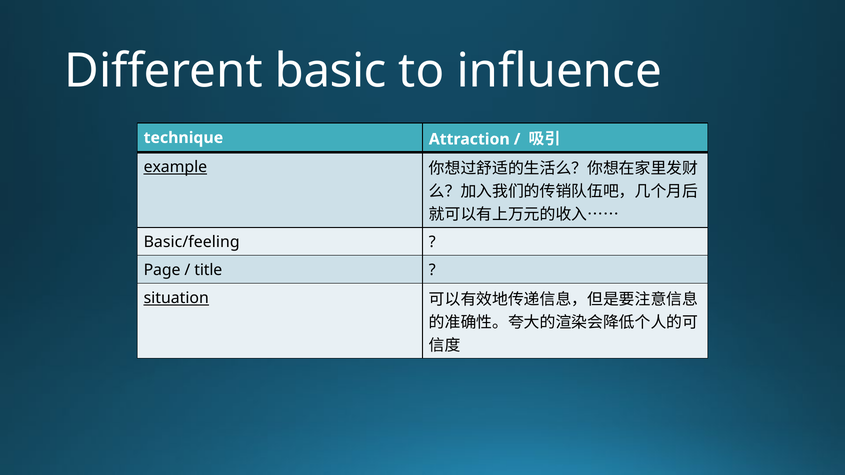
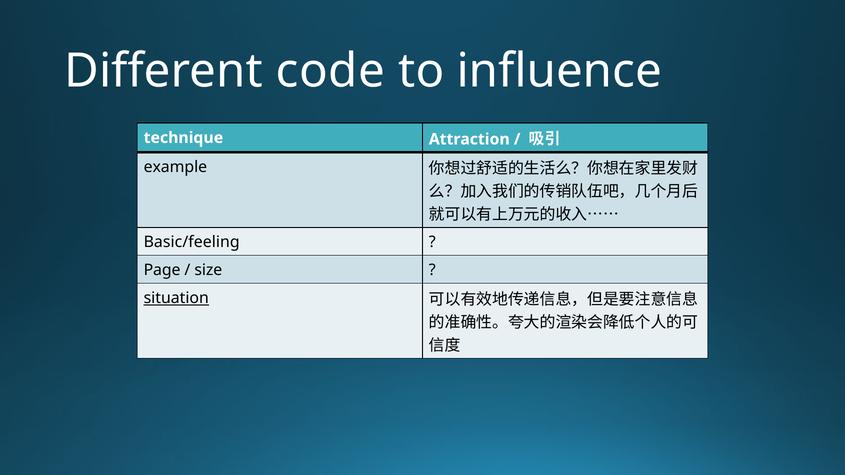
basic: basic -> code (330, 71)
example underline: present -> none (175, 167)
title: title -> size (208, 270)
